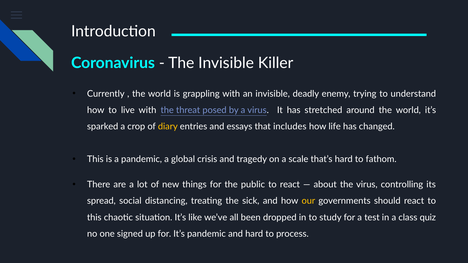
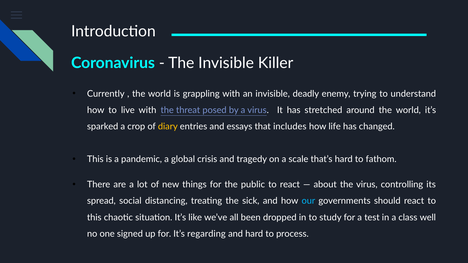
our colour: yellow -> light blue (308, 201)
quiz: quiz -> well (428, 218)
It’s pandemic: pandemic -> regarding (206, 234)
